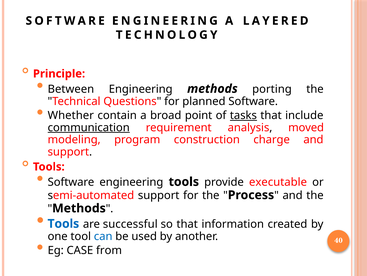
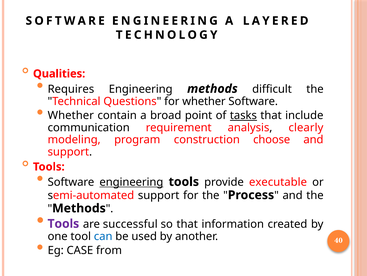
Principle: Principle -> Qualities (59, 74)
Between: Between -> Requires (71, 89)
porting: porting -> difficult (272, 89)
for planned: planned -> whether (204, 101)
communication underline: present -> none (89, 127)
moved: moved -> clearly (306, 127)
charge: charge -> choose (272, 139)
engineering underline: none -> present (131, 182)
Tools colour: blue -> purple (63, 223)
